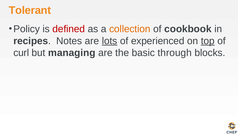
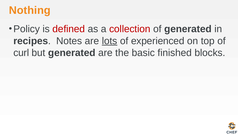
Tolerant: Tolerant -> Nothing (30, 10)
collection colour: orange -> red (130, 29)
of cookbook: cookbook -> generated (188, 29)
top underline: present -> none (208, 41)
but managing: managing -> generated (72, 53)
through: through -> finished (175, 53)
